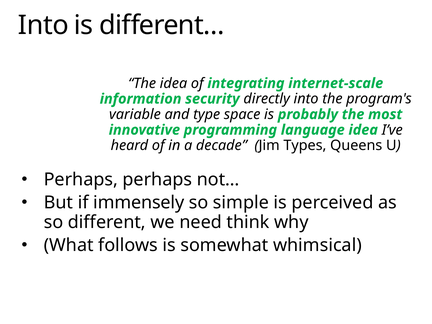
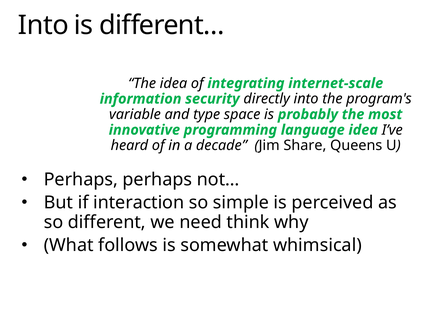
Types: Types -> Share (305, 145)
immensely: immensely -> interaction (139, 203)
